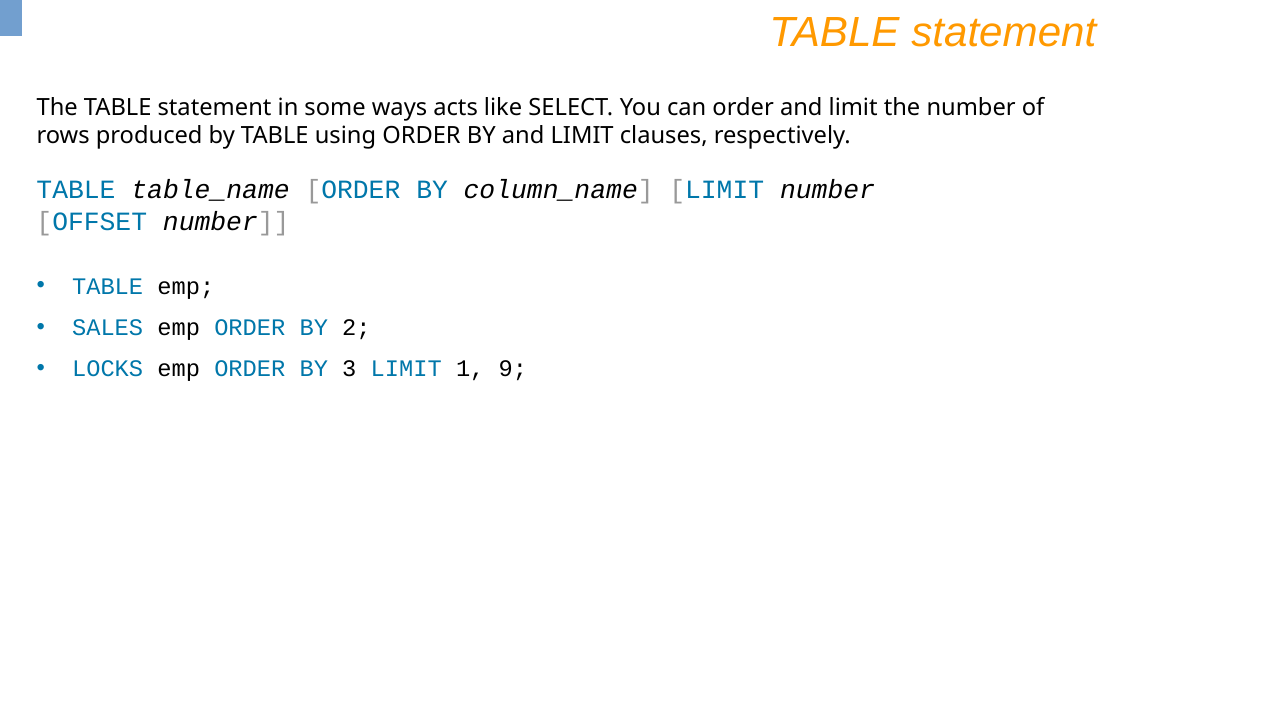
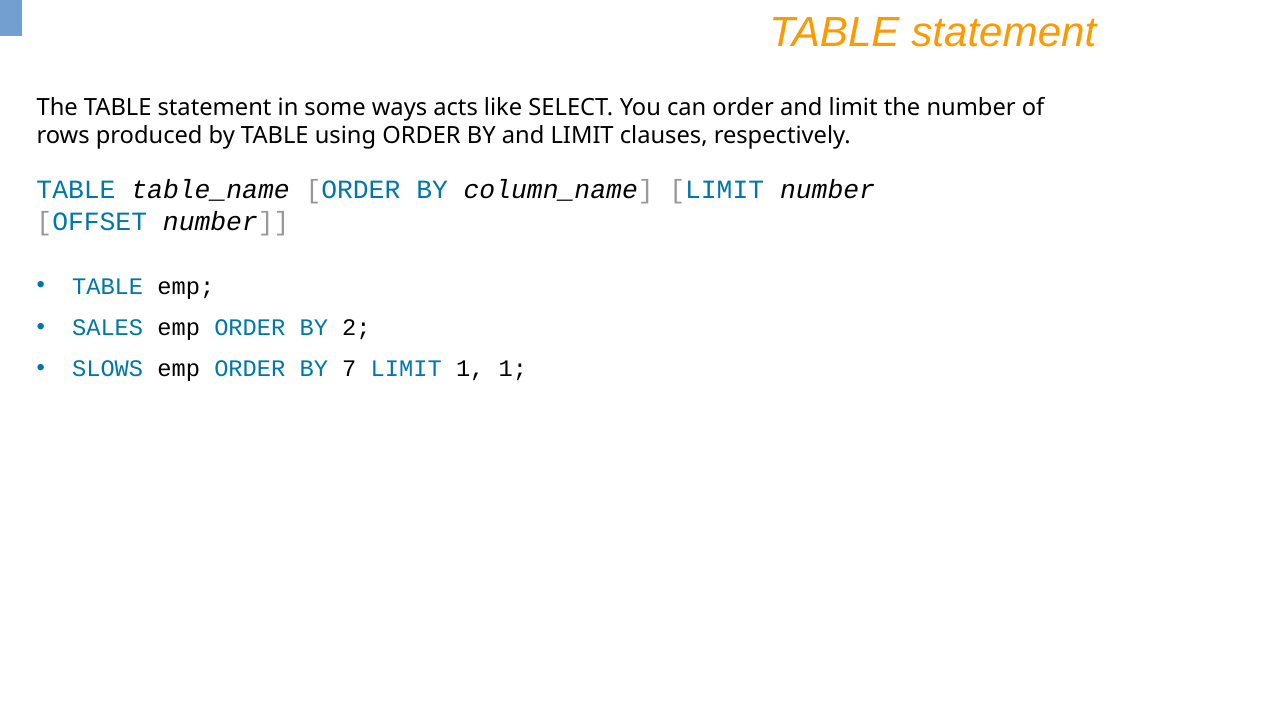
LOCKS: LOCKS -> SLOWS (108, 369)
3: 3 -> 7 (349, 369)
1 9: 9 -> 1 (513, 369)
